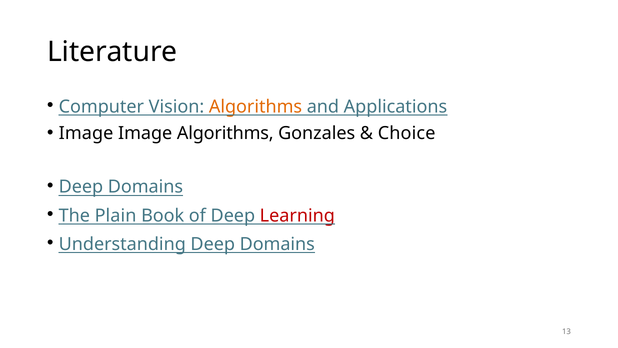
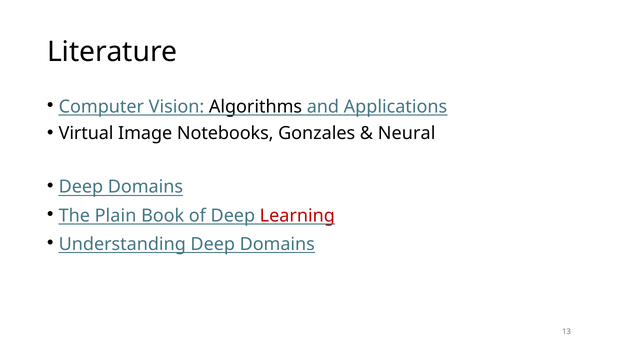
Algorithms colour: orange -> black (256, 107)
Image: Image -> Virtual (86, 133)
Image Algorithms: Algorithms -> Notebooks (225, 133)
Choice: Choice -> Neural (407, 133)
